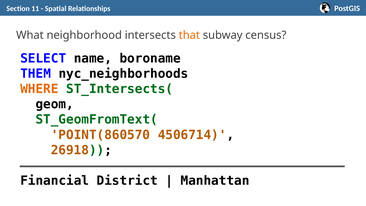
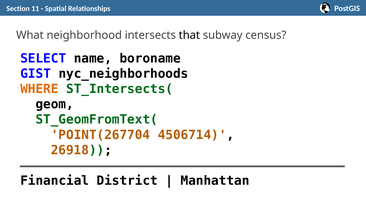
that colour: orange -> black (189, 35)
THEM: THEM -> GIST (36, 74)
POINT(860570: POINT(860570 -> POINT(267704 (100, 135)
